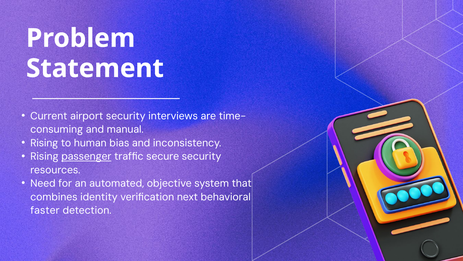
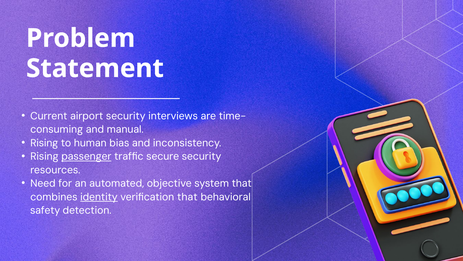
identity underline: none -> present (99, 197)
verification next: next -> that (187, 197)
faster: faster -> safety (45, 210)
